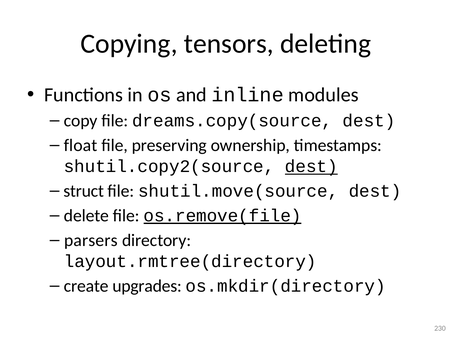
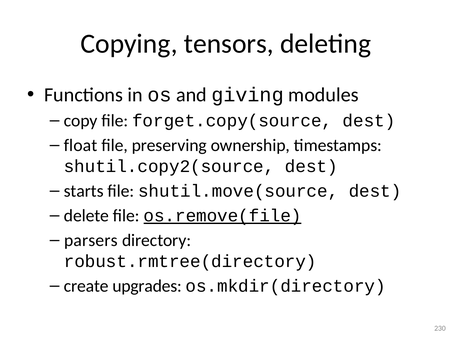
inline: inline -> giving (248, 95)
dreams.copy(source: dreams.copy(source -> forget.copy(source (232, 121)
dest underline: present -> none (311, 167)
struct: struct -> starts (84, 191)
layout.rmtree(directory: layout.rmtree(directory -> robust.rmtree(directory (190, 262)
